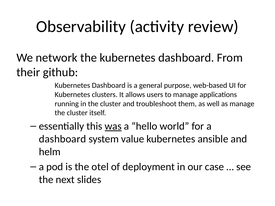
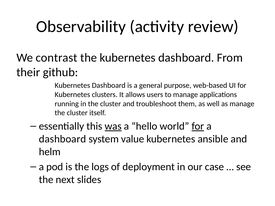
network: network -> contrast (57, 58)
for underline: none -> present (198, 126)
otel: otel -> logs (100, 167)
